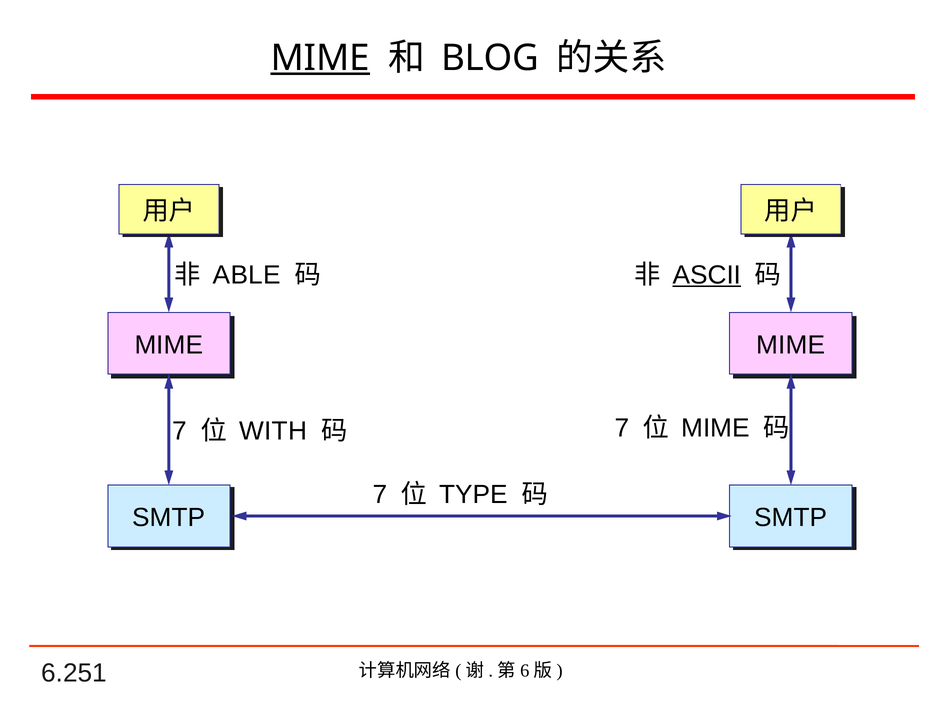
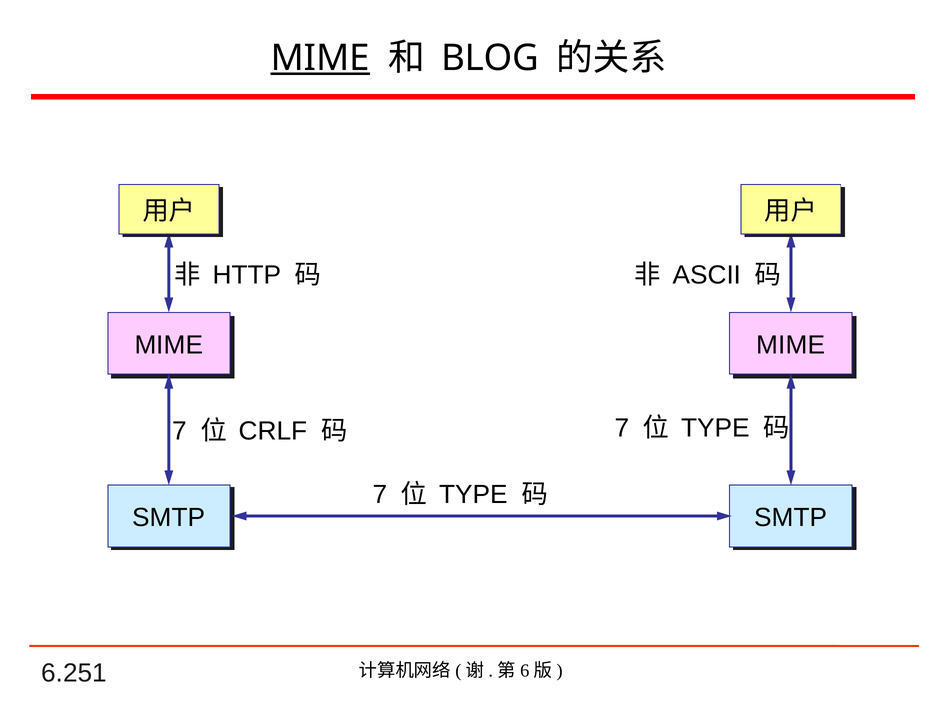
ABLE: ABLE -> HTTP (247, 275)
ASCII underline: present -> none (707, 275)
MIME: MIME -> TYPE (715, 428)
WITH: WITH -> CRLF (273, 431)
